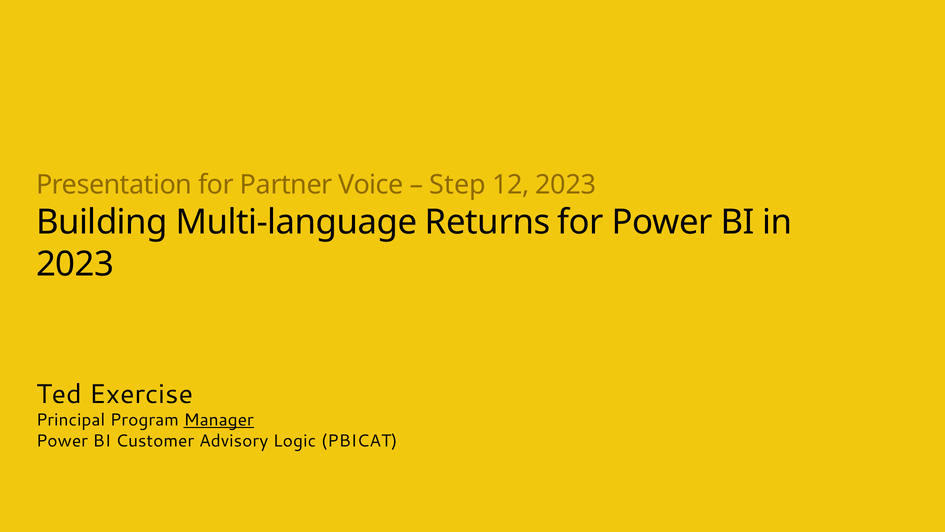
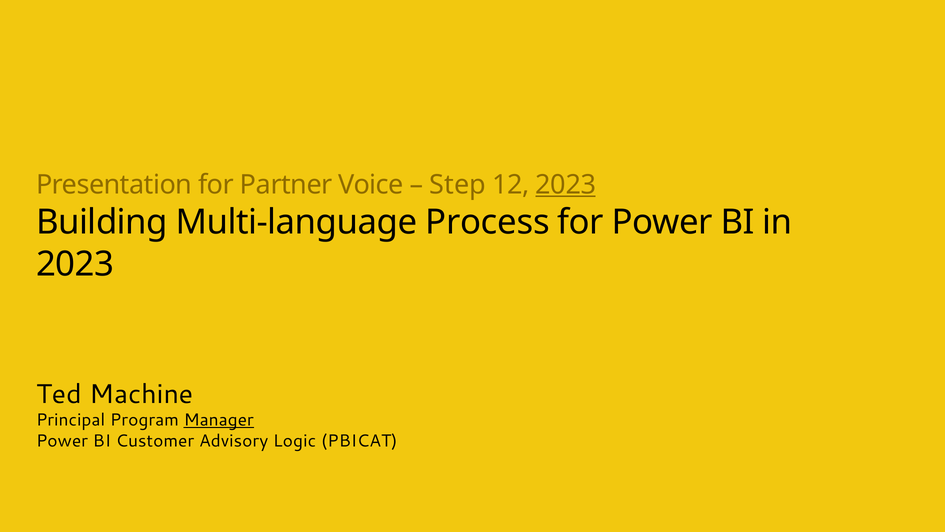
2023 underline: none -> present (566, 184)
Returns: Returns -> Process (488, 222)
Exercise: Exercise -> Machine (141, 394)
